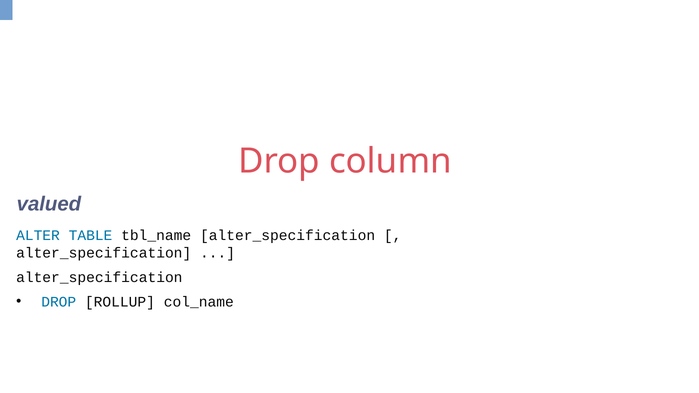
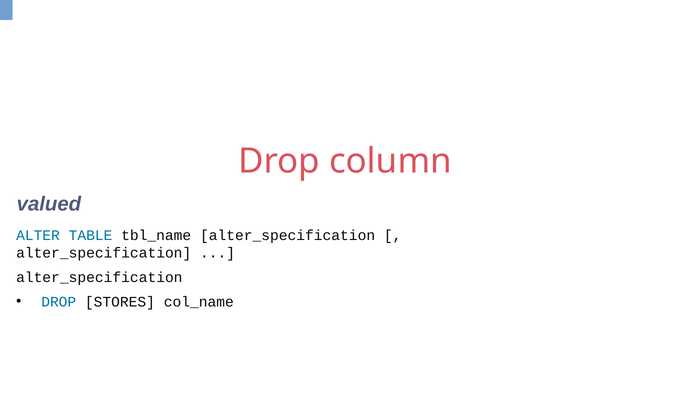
ROLLUP: ROLLUP -> STORES (120, 302)
